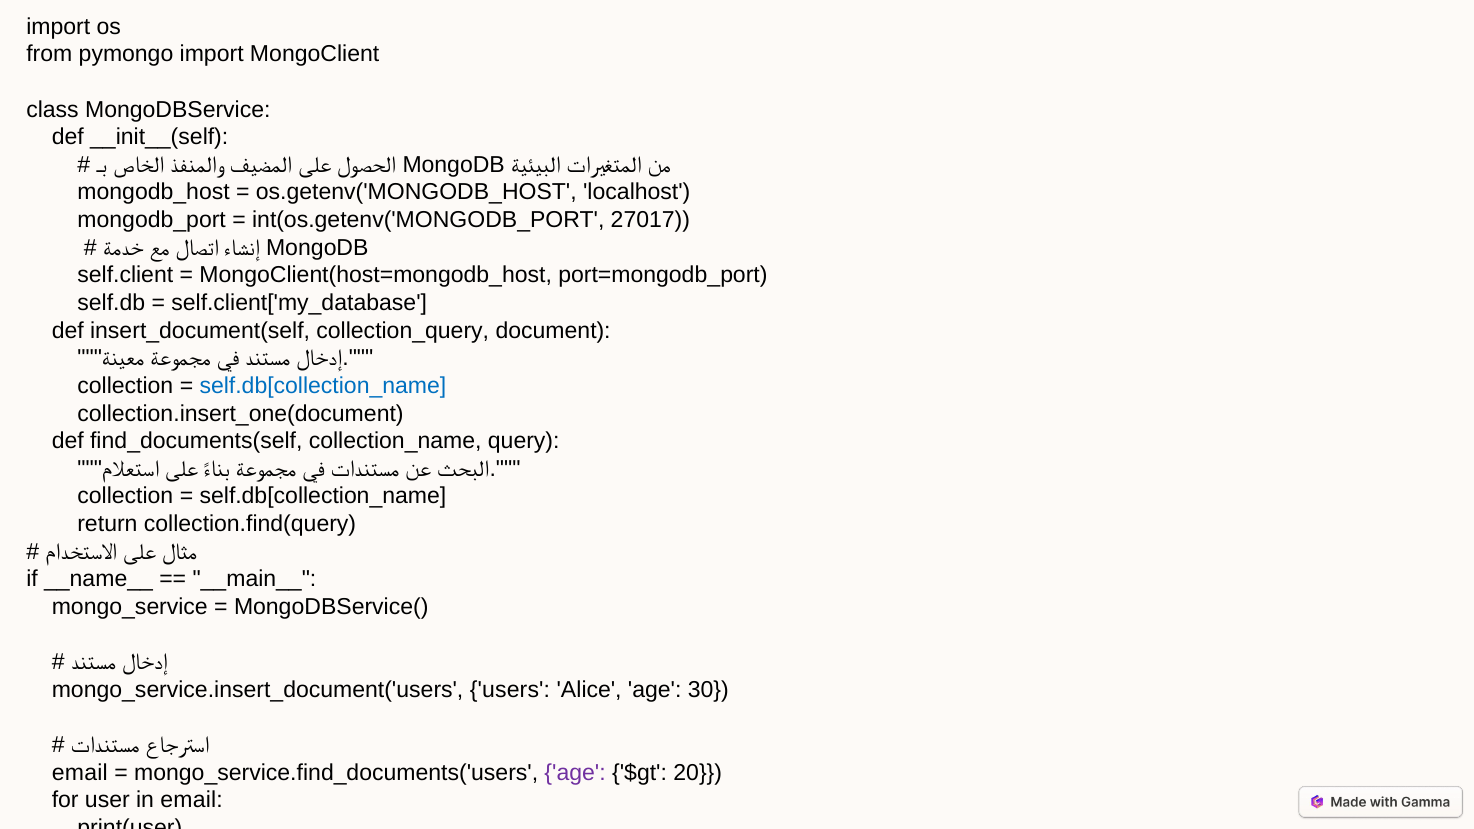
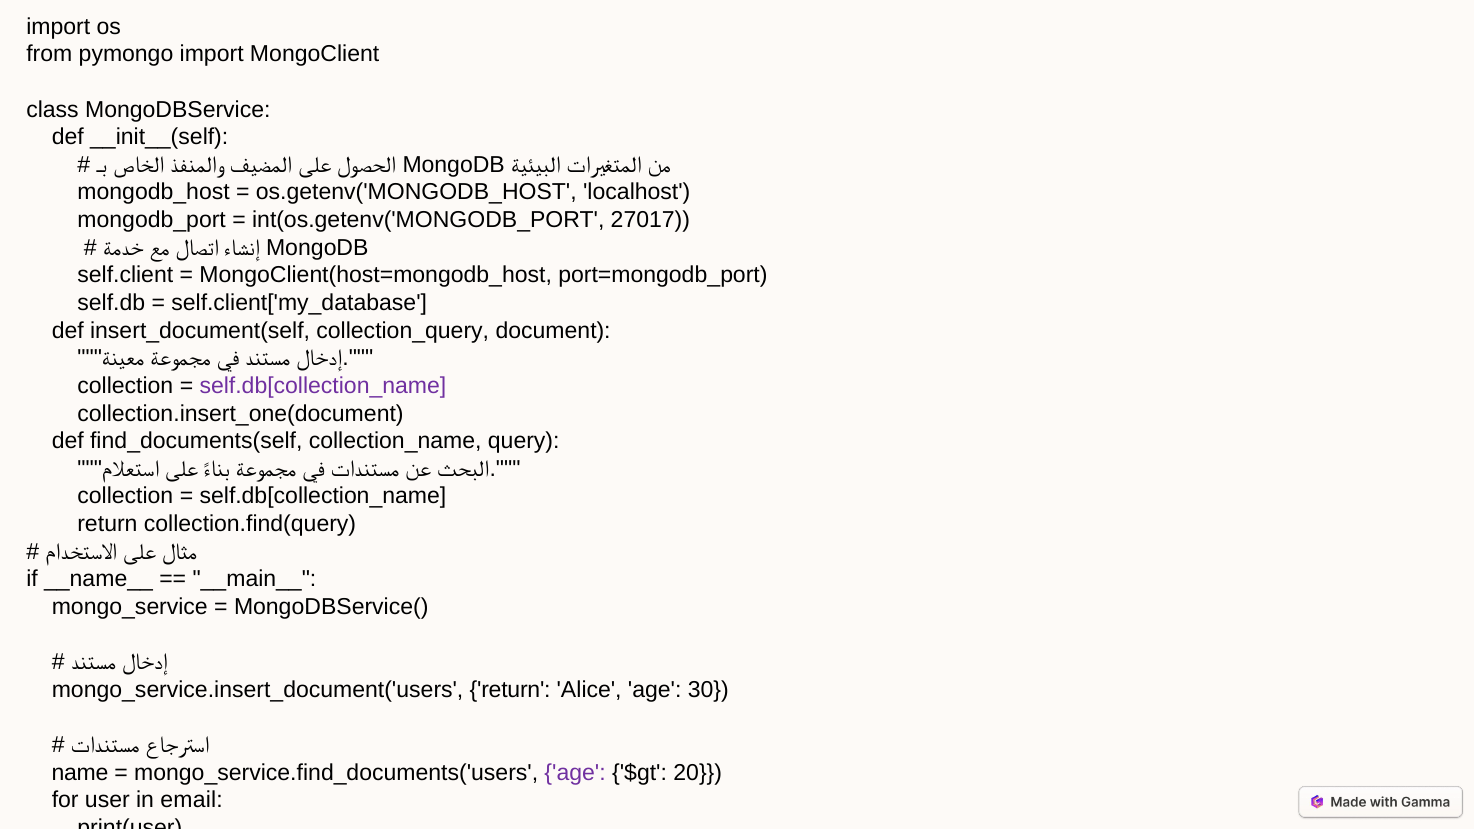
self.db[collection_name colour: blue -> purple (323, 386)
mongo_service.insert_document('users users: users -> return (510, 690)
email: email -> name (80, 773)
